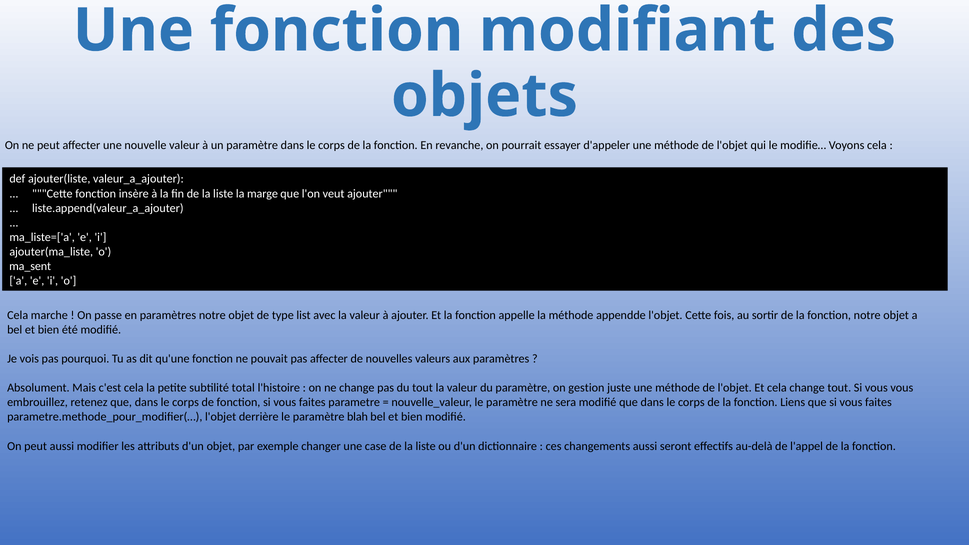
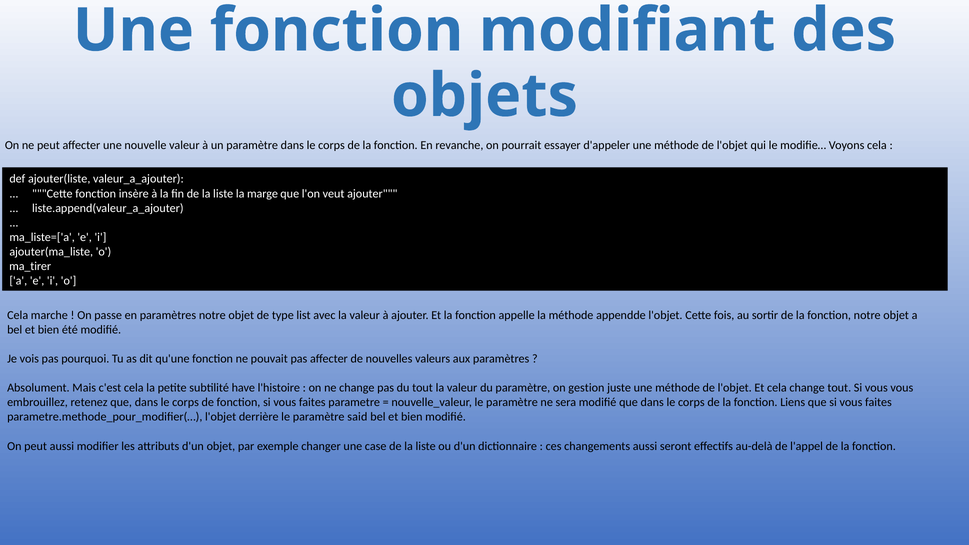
ma_sent: ma_sent -> ma_tirer (30, 266)
total: total -> have (243, 388)
blah: blah -> said (357, 417)
